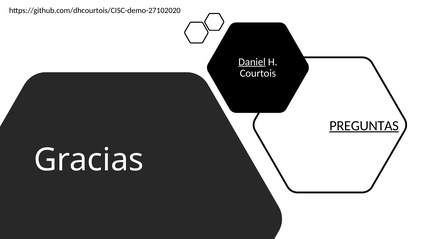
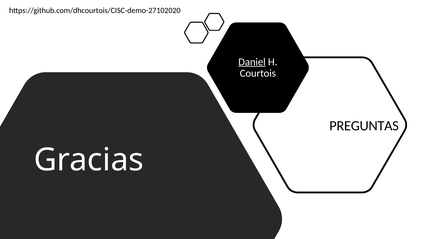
PREGUNTAS underline: present -> none (364, 126)
